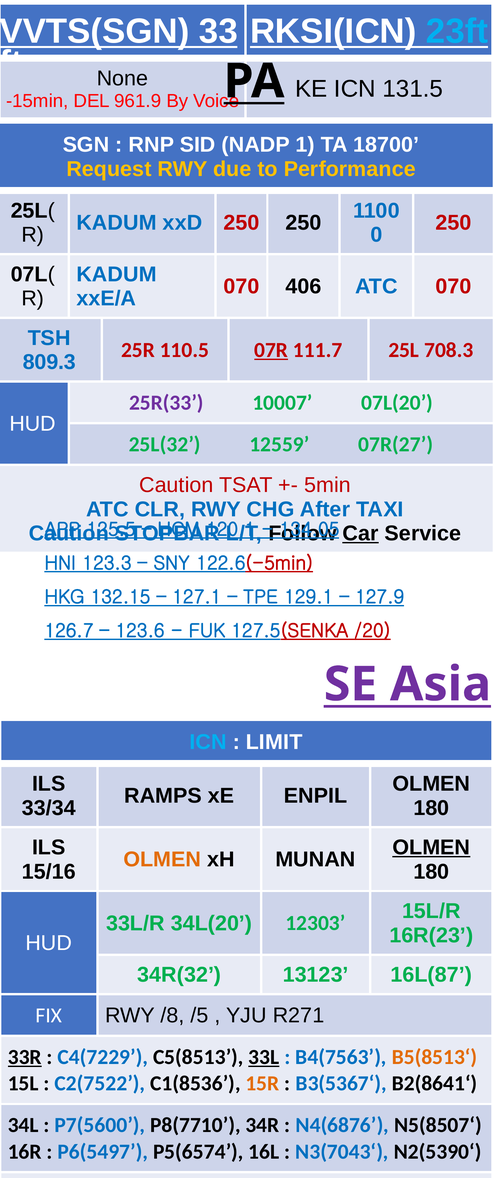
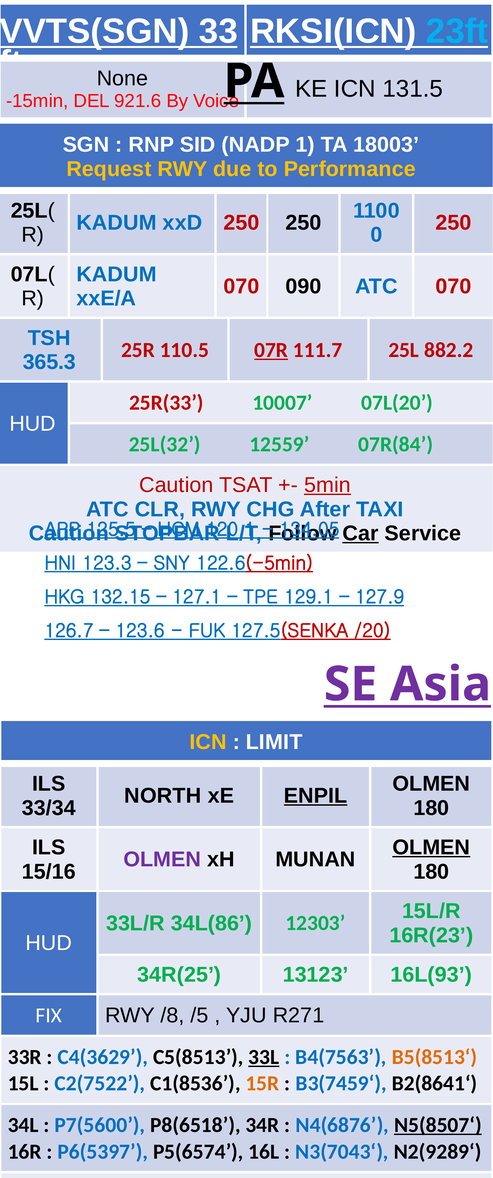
961.9: 961.9 -> 921.6 (138, 101)
18700: 18700 -> 18003 (386, 145)
406: 406 -> 090 (303, 287)
708.3: 708.3 -> 882.2 (449, 350)
809.3: 809.3 -> 365.3 (49, 363)
25R(33 colour: purple -> red (166, 403)
07R(27: 07R(27 -> 07R(84 (396, 445)
5min underline: none -> present (328, 486)
ICN colour: light blue -> yellow (208, 743)
RAMPS: RAMPS -> NORTH (163, 797)
ENPIL underline: none -> present (316, 797)
OLMEN colour: orange -> purple (162, 861)
34L(20: 34L(20 -> 34L(86 (211, 924)
34R(32: 34R(32 -> 34R(25 (179, 976)
16L(87: 16L(87 -> 16L(93 (431, 976)
33R underline: present -> none (25, 1058)
C4(7229: C4(7229 -> C4(3629 (103, 1058)
B3(5367‘: B3(5367‘ -> B3(7459‘ (341, 1085)
P8(7710: P8(7710 -> P8(6518 (195, 1127)
N5(8507‘ underline: none -> present (438, 1127)
P6(5497: P6(5497 -> P6(5397 (103, 1153)
N2(5390‘: N2(5390‘ -> N2(9289‘ (438, 1153)
